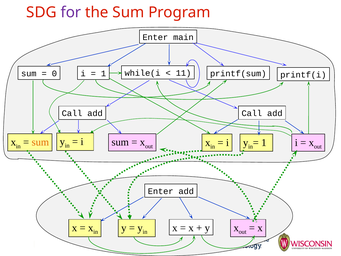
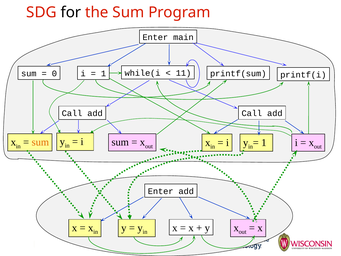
for colour: purple -> black (71, 12)
